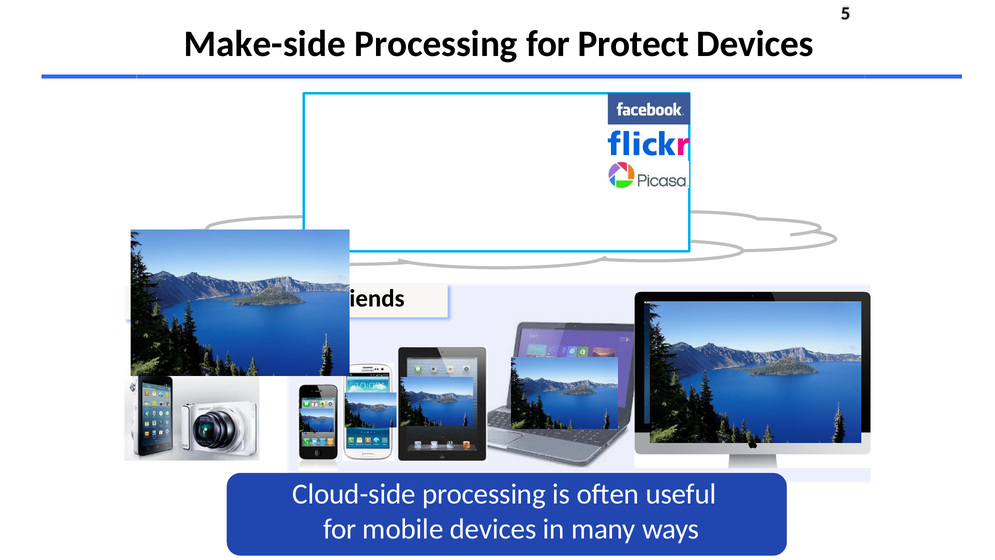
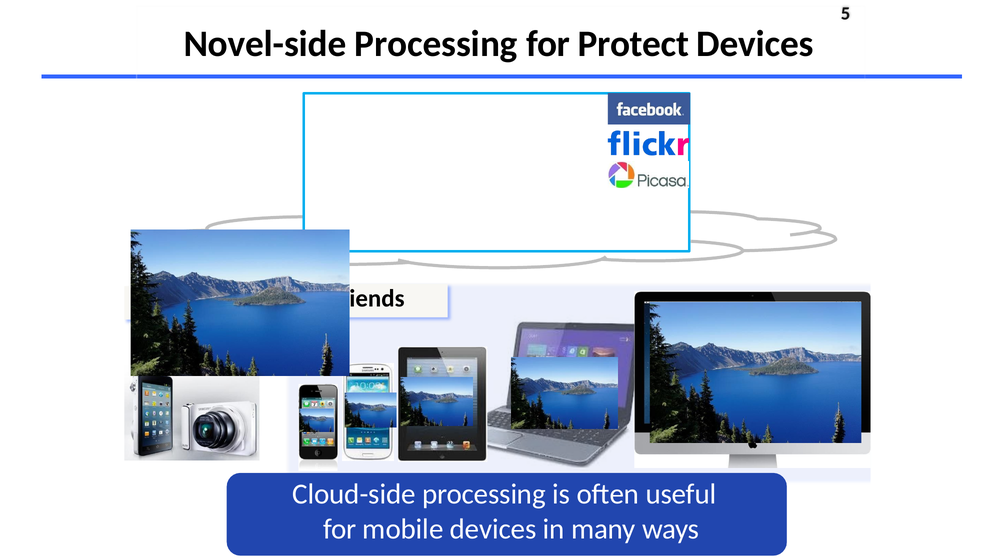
Make-side: Make-side -> Novel-side (265, 44)
